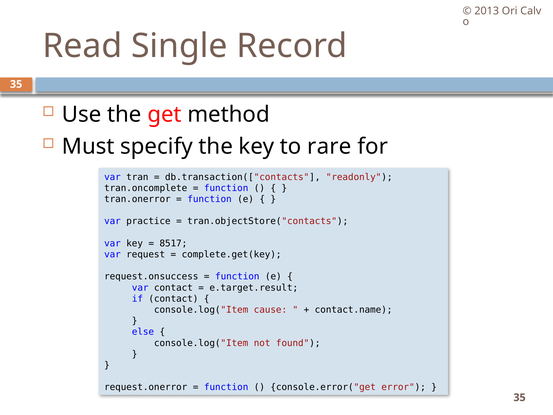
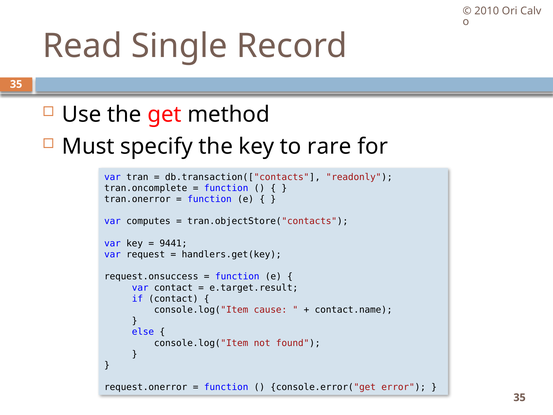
2013: 2013 -> 2010 (487, 11)
practice: practice -> computes (148, 221)
8517: 8517 -> 9441 (173, 243)
complete.get(key: complete.get(key -> handlers.get(key (232, 254)
